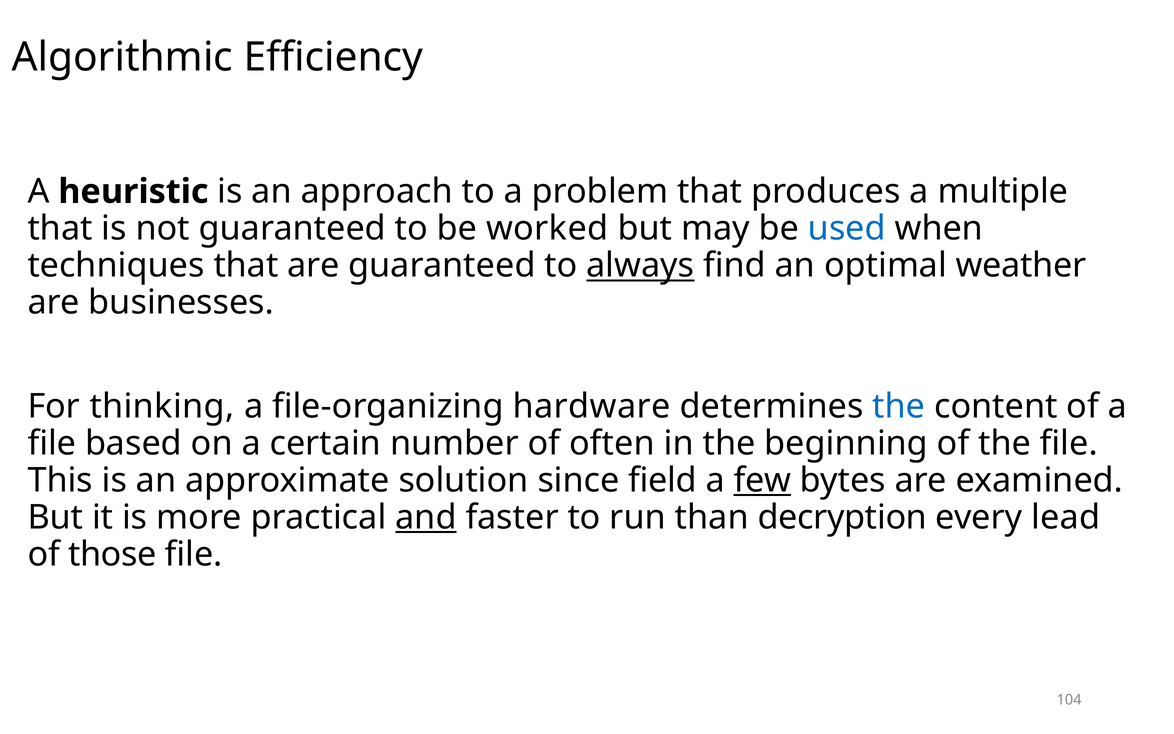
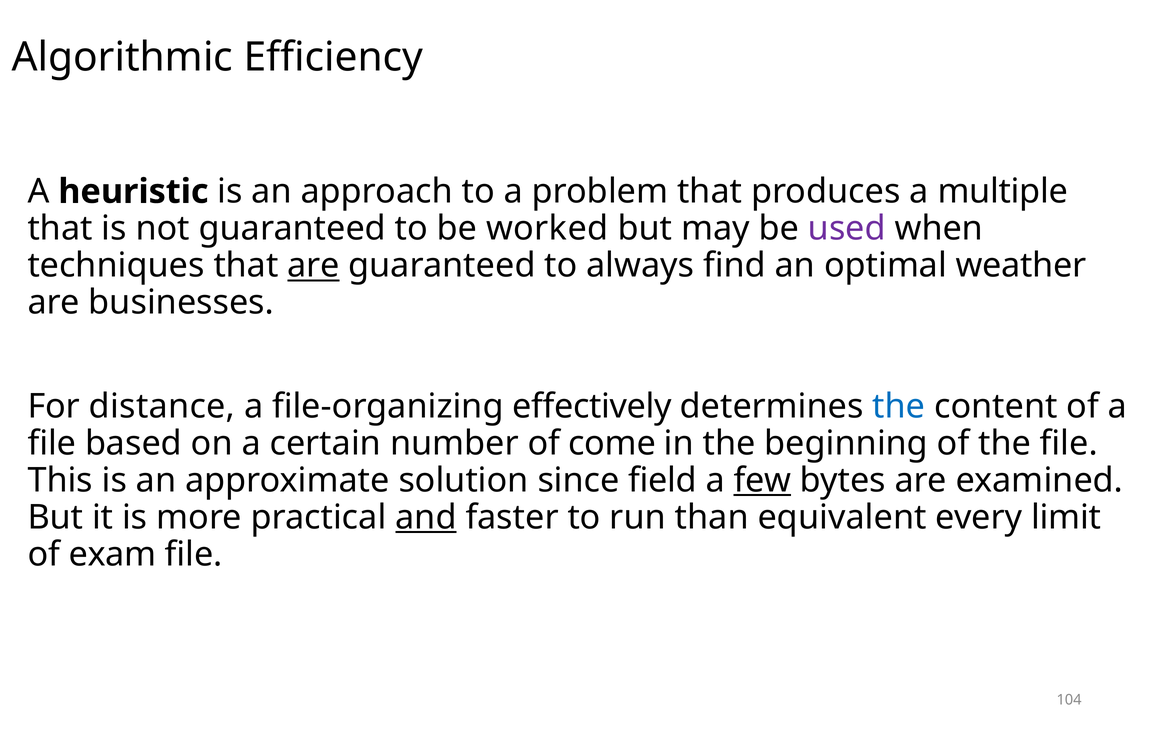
used colour: blue -> purple (847, 228)
are underline: none -> present (314, 265)
always underline: present -> none (640, 265)
thinking: thinking -> distance (162, 406)
hardware: hardware -> effectively (592, 406)
often: often -> come (612, 443)
decryption: decryption -> equivalent (842, 517)
lead: lead -> limit (1066, 517)
those: those -> exam (112, 554)
